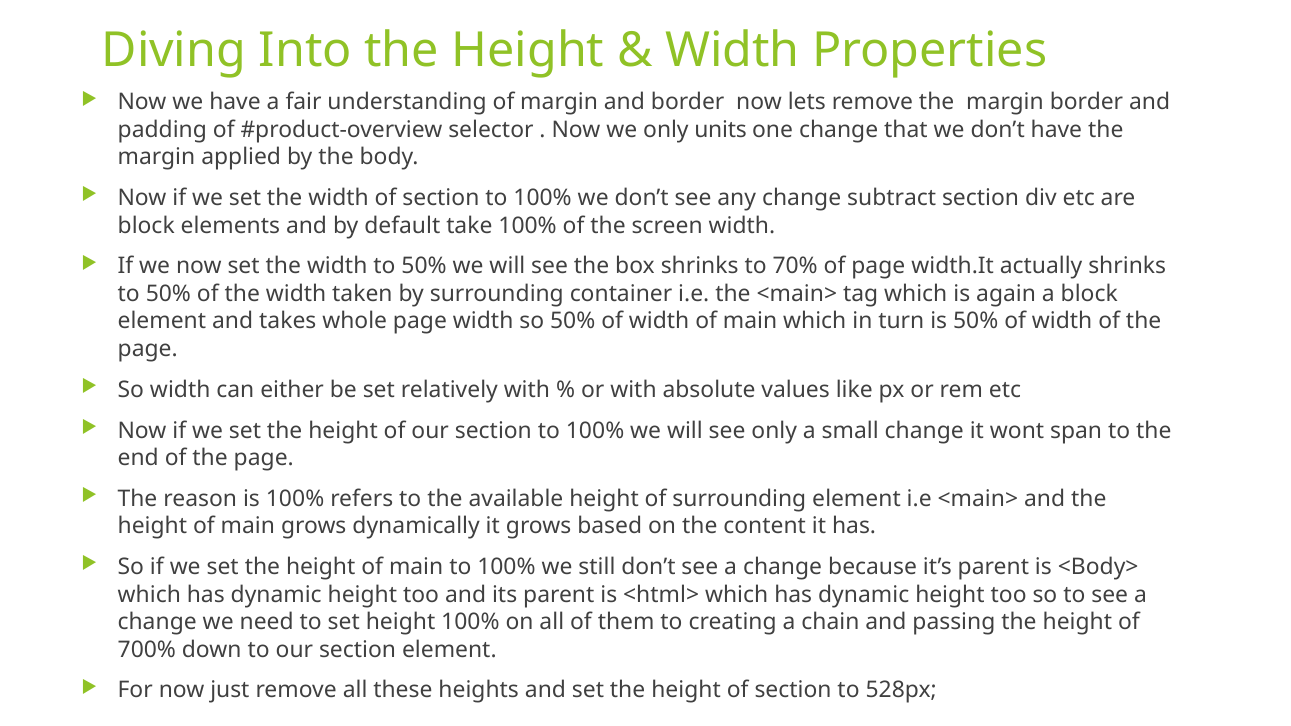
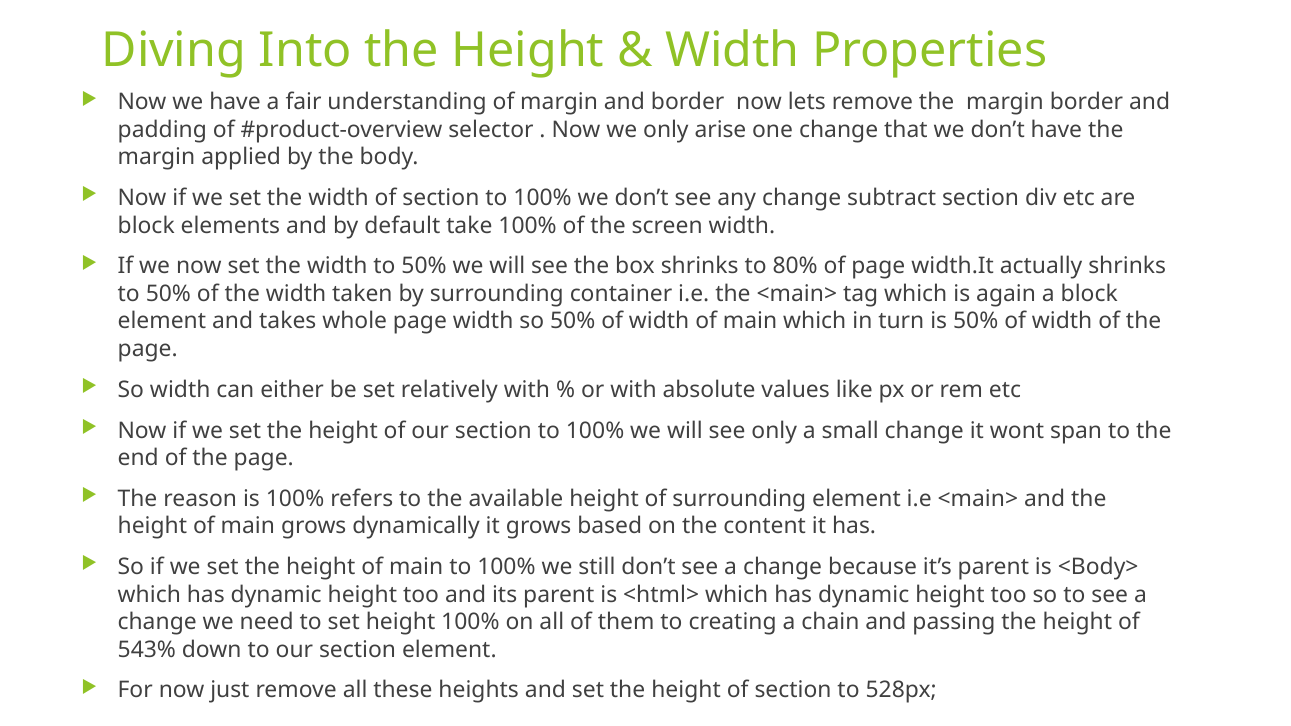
units: units -> arise (721, 130)
70%: 70% -> 80% (795, 266)
700%: 700% -> 543% (147, 650)
